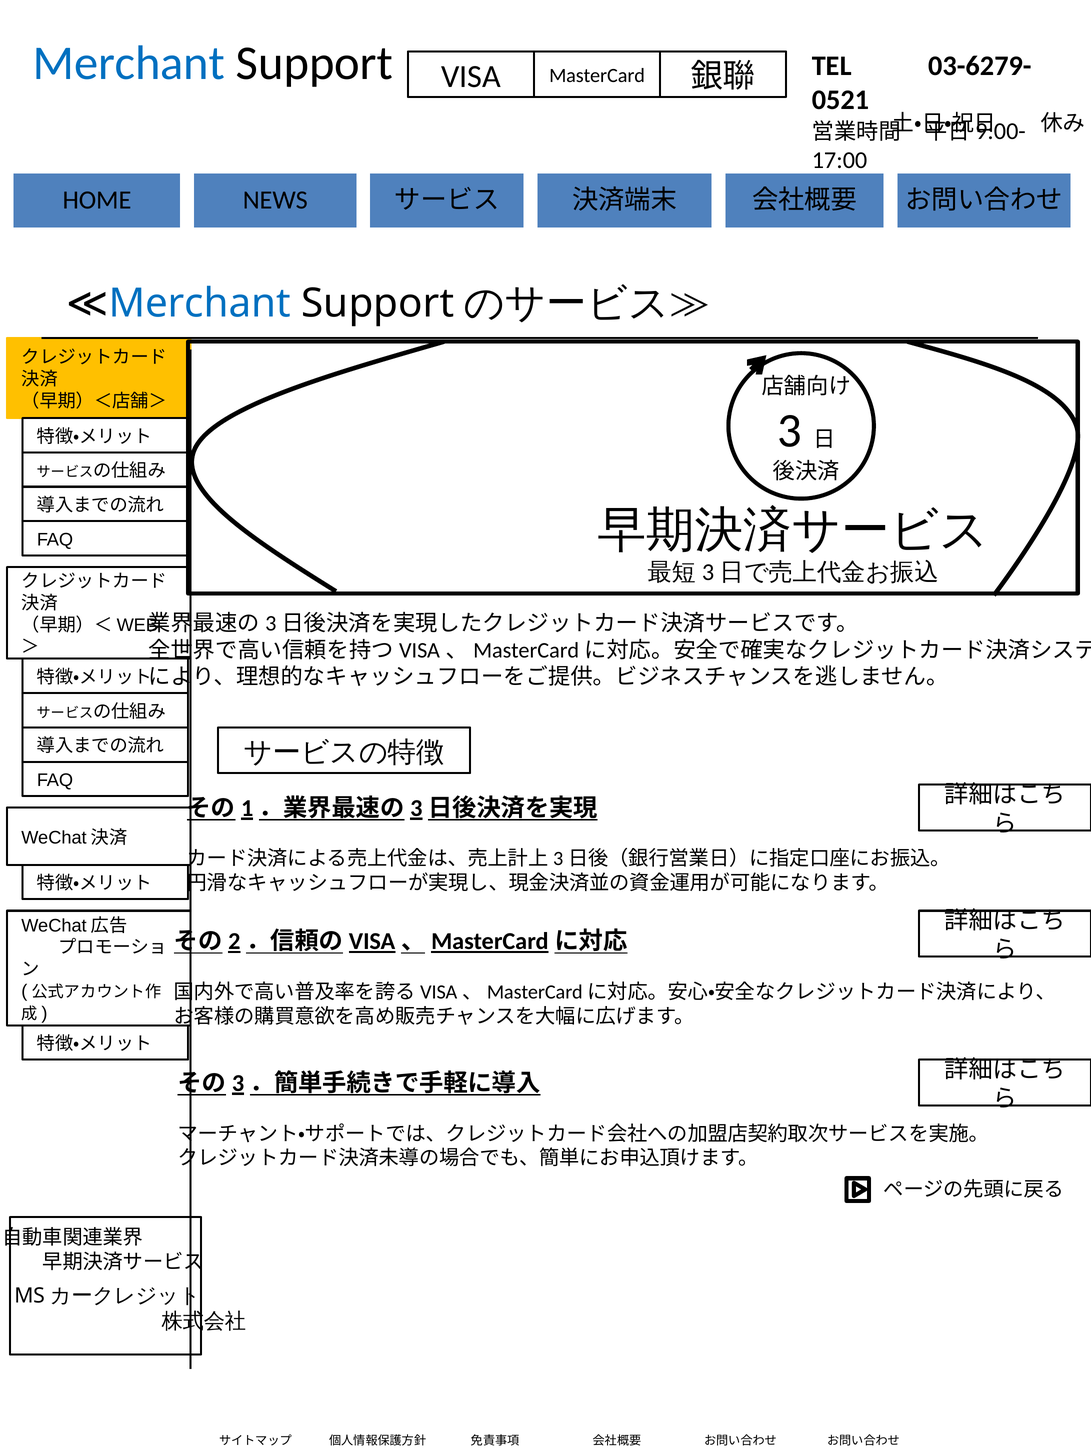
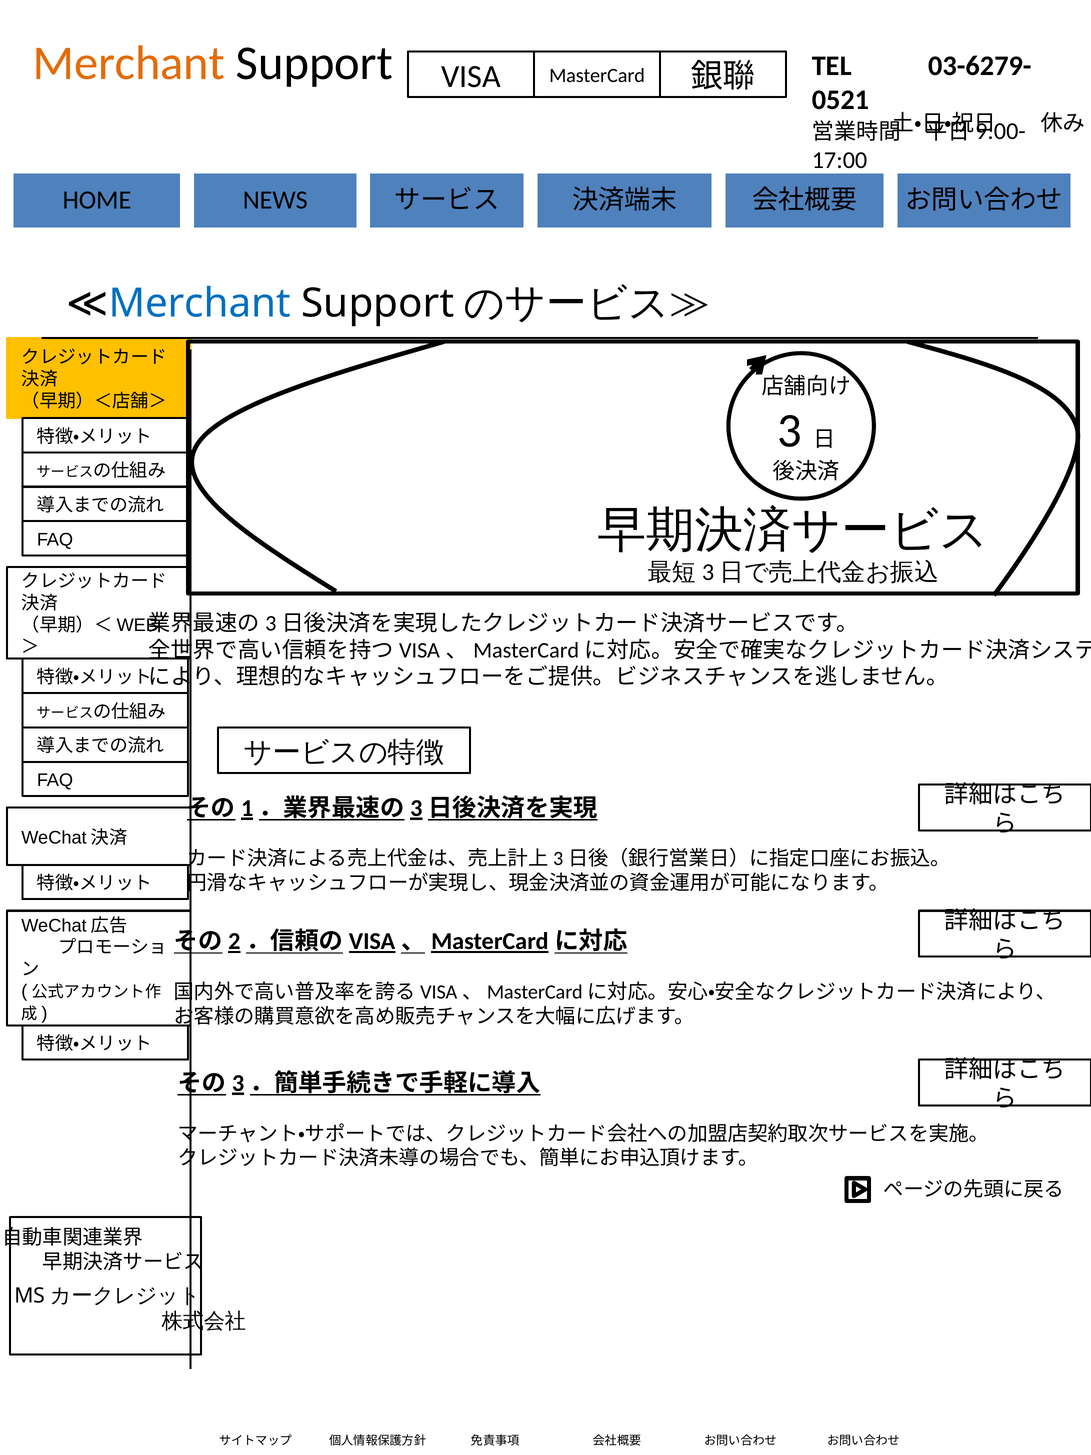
Merchant colour: blue -> orange (129, 63)
